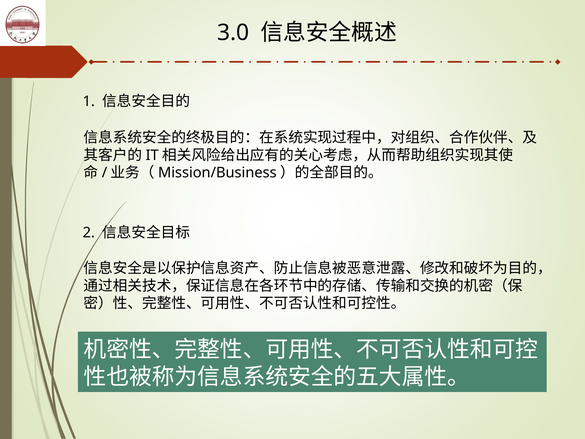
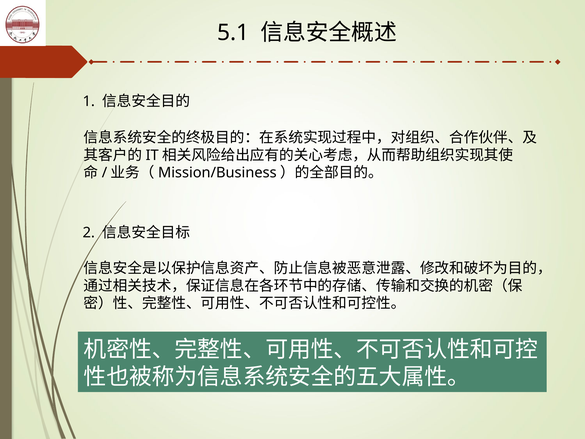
3.0: 3.0 -> 5.1 (233, 33)
